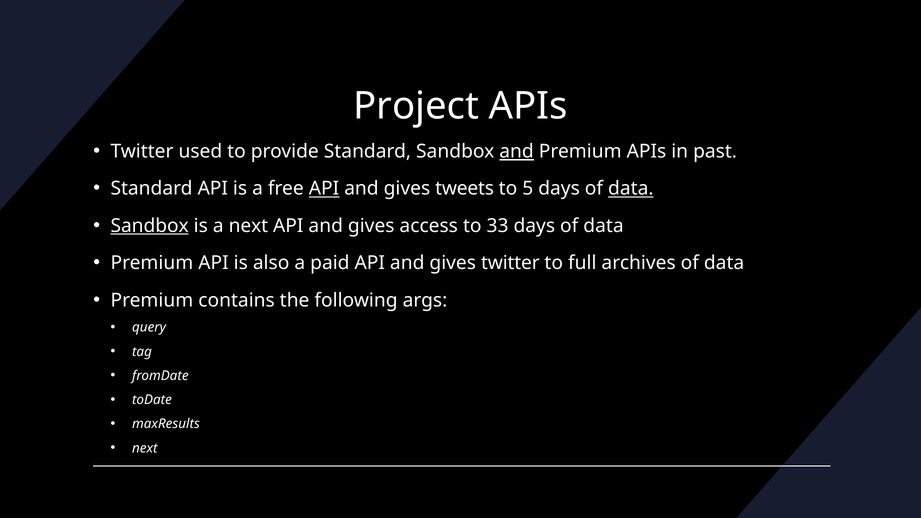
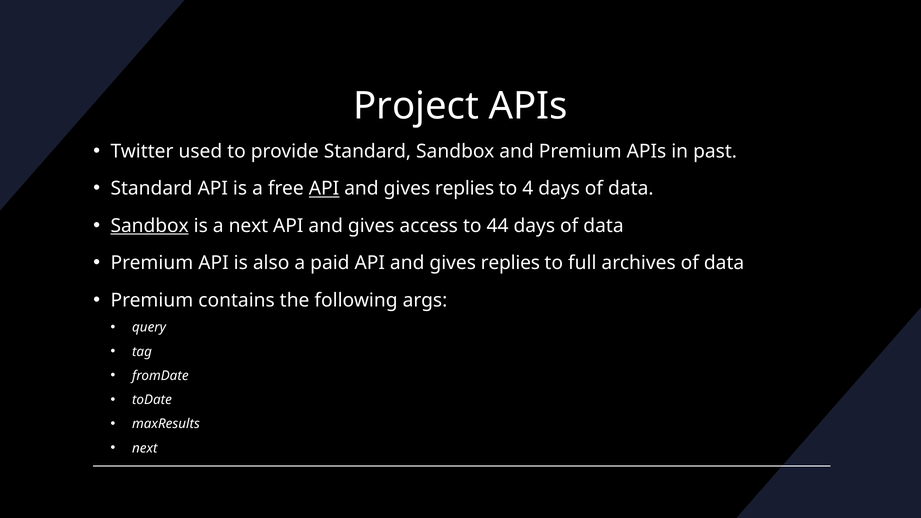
and underline: present -> none (517, 151)
tweets: tweets -> replies (465, 189)
5: 5 -> 4 (528, 189)
data underline: present -> none (631, 189)
33: 33 -> 44 (498, 226)
twitter: twitter -> replies (510, 263)
